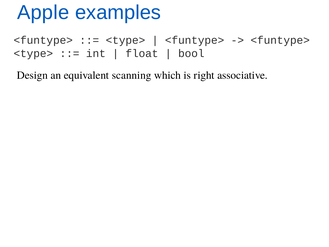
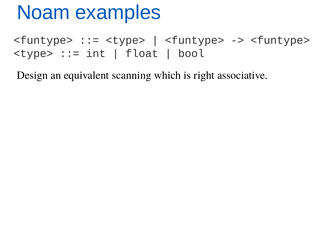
Apple: Apple -> Noam (43, 12)
